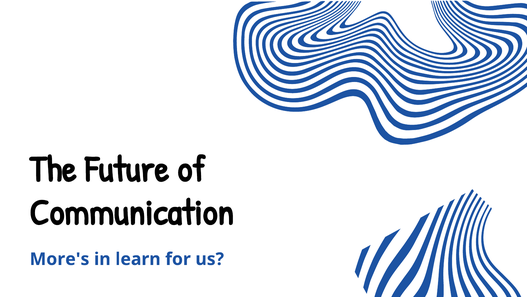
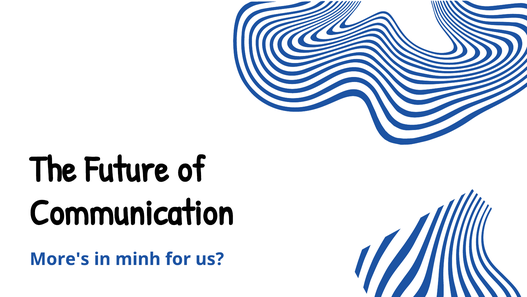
learn: learn -> minh (138, 259)
